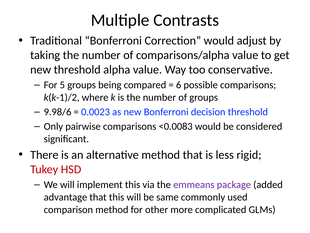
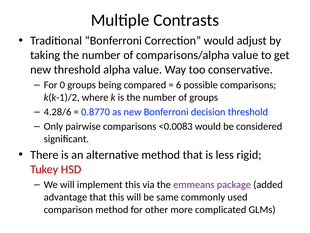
5: 5 -> 0 (62, 85)
9.98/6: 9.98/6 -> 4.28/6 (58, 112)
0.0023: 0.0023 -> 0.8770 (96, 112)
